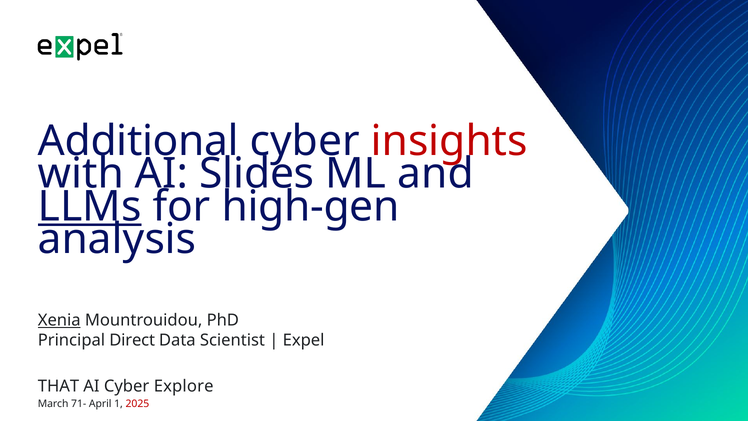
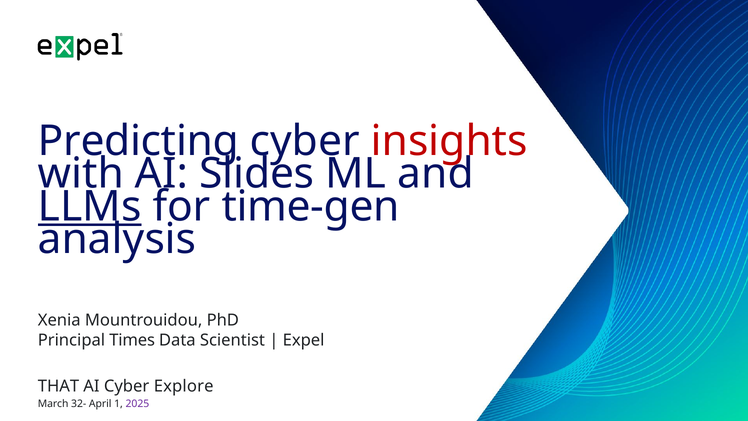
Additional: Additional -> Predicting (138, 141)
high-gen: high-gen -> time-gen (311, 206)
Xenia underline: present -> none (59, 320)
Direct: Direct -> Times (132, 340)
71-: 71- -> 32- (79, 404)
2025 colour: red -> purple (137, 404)
